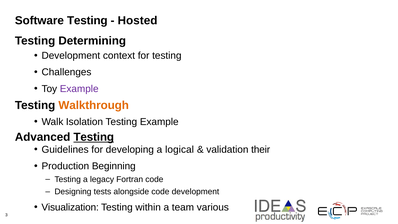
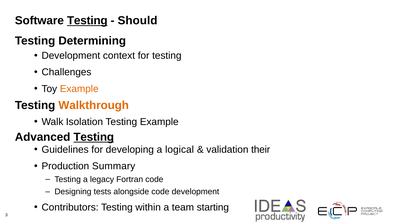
Testing underline: none -> present (87, 21)
Hosted: Hosted -> Should (138, 21)
Example colour: purple -> orange (79, 89)
Beginning: Beginning -> Summary (114, 166)
Visualization: Visualization -> Contributors (70, 207)
various: various -> starting (213, 207)
